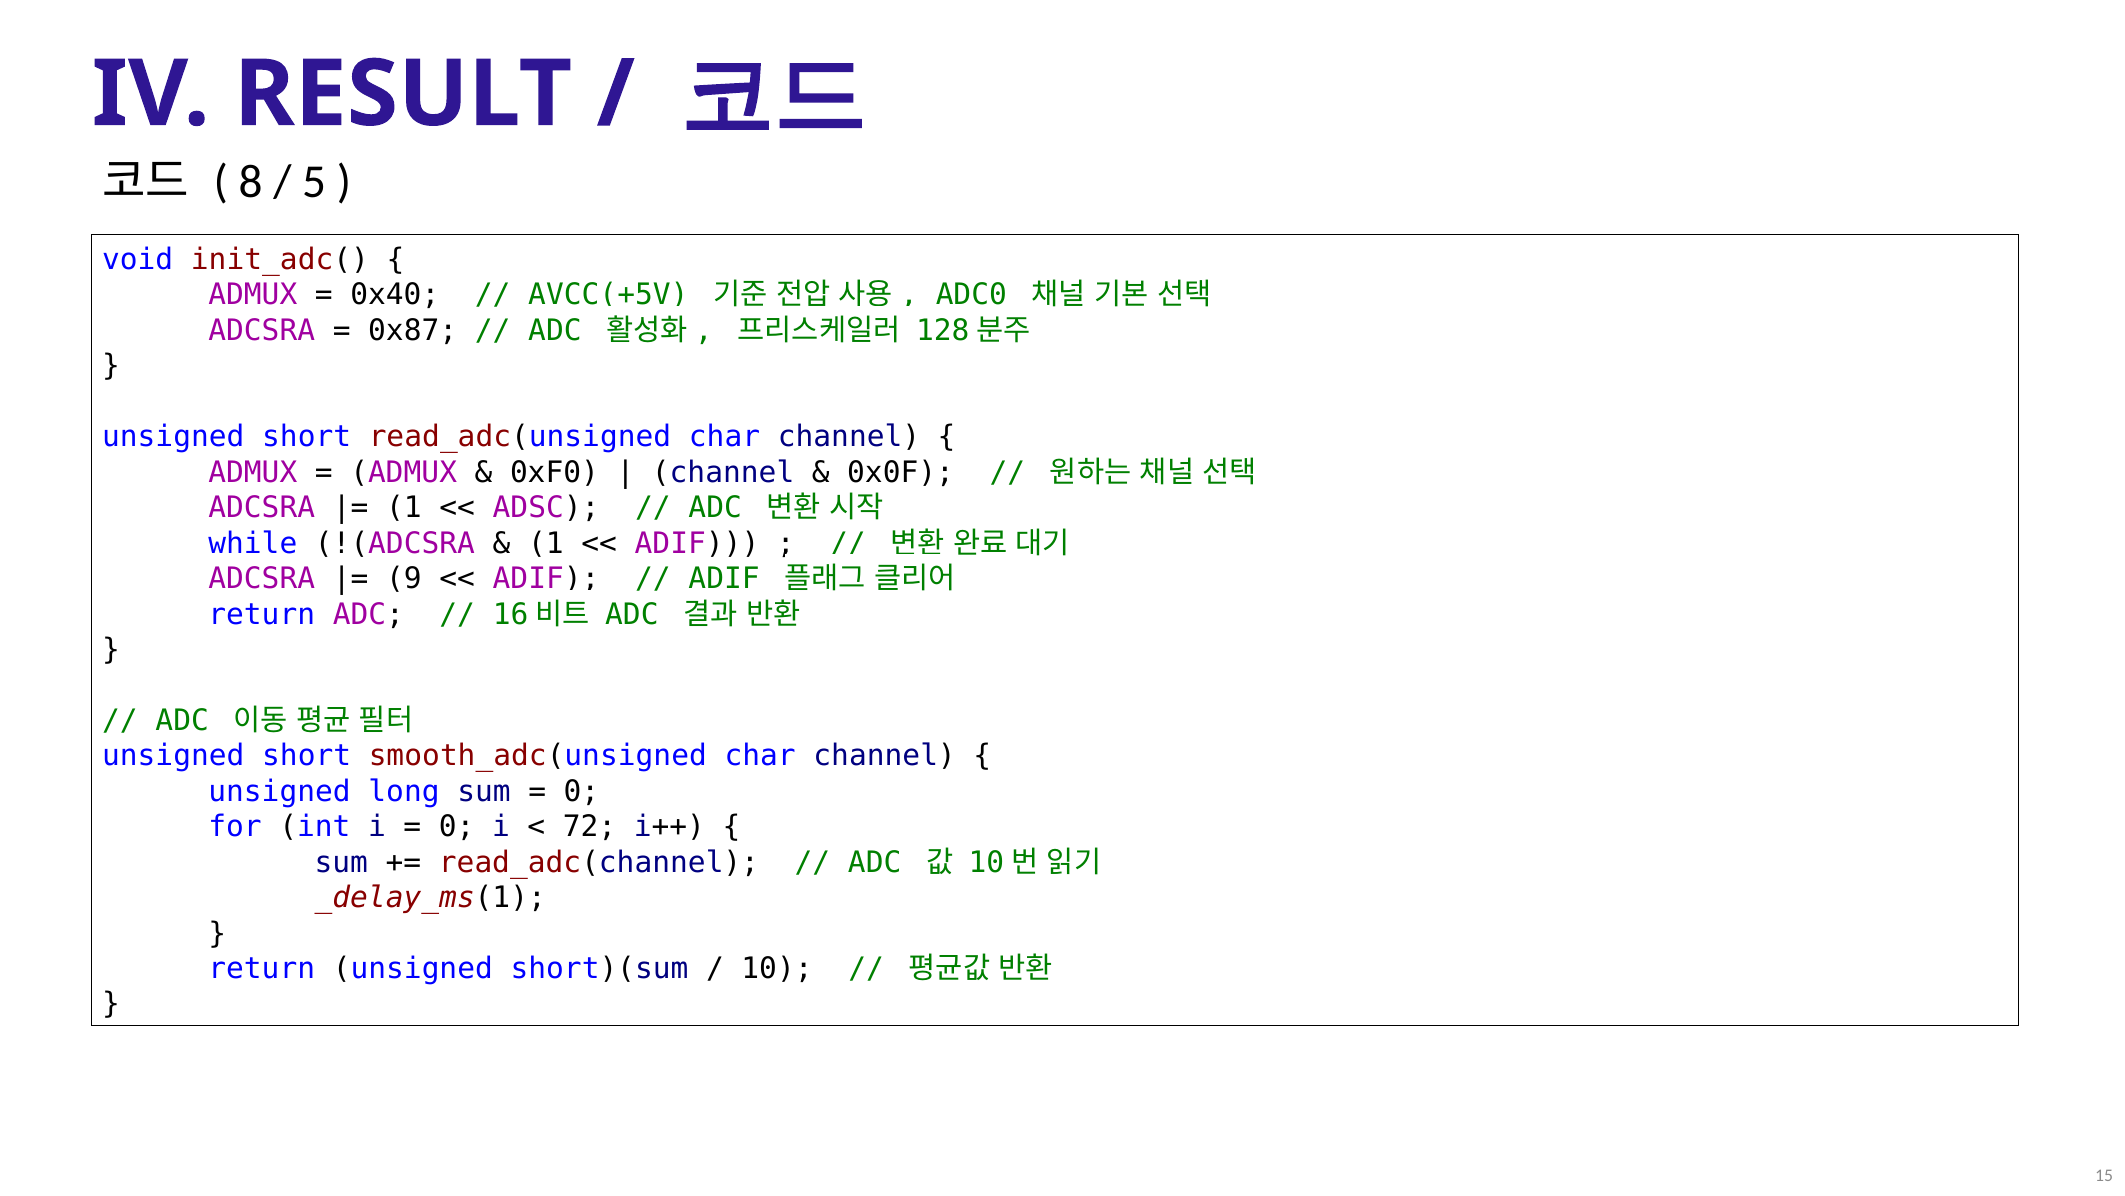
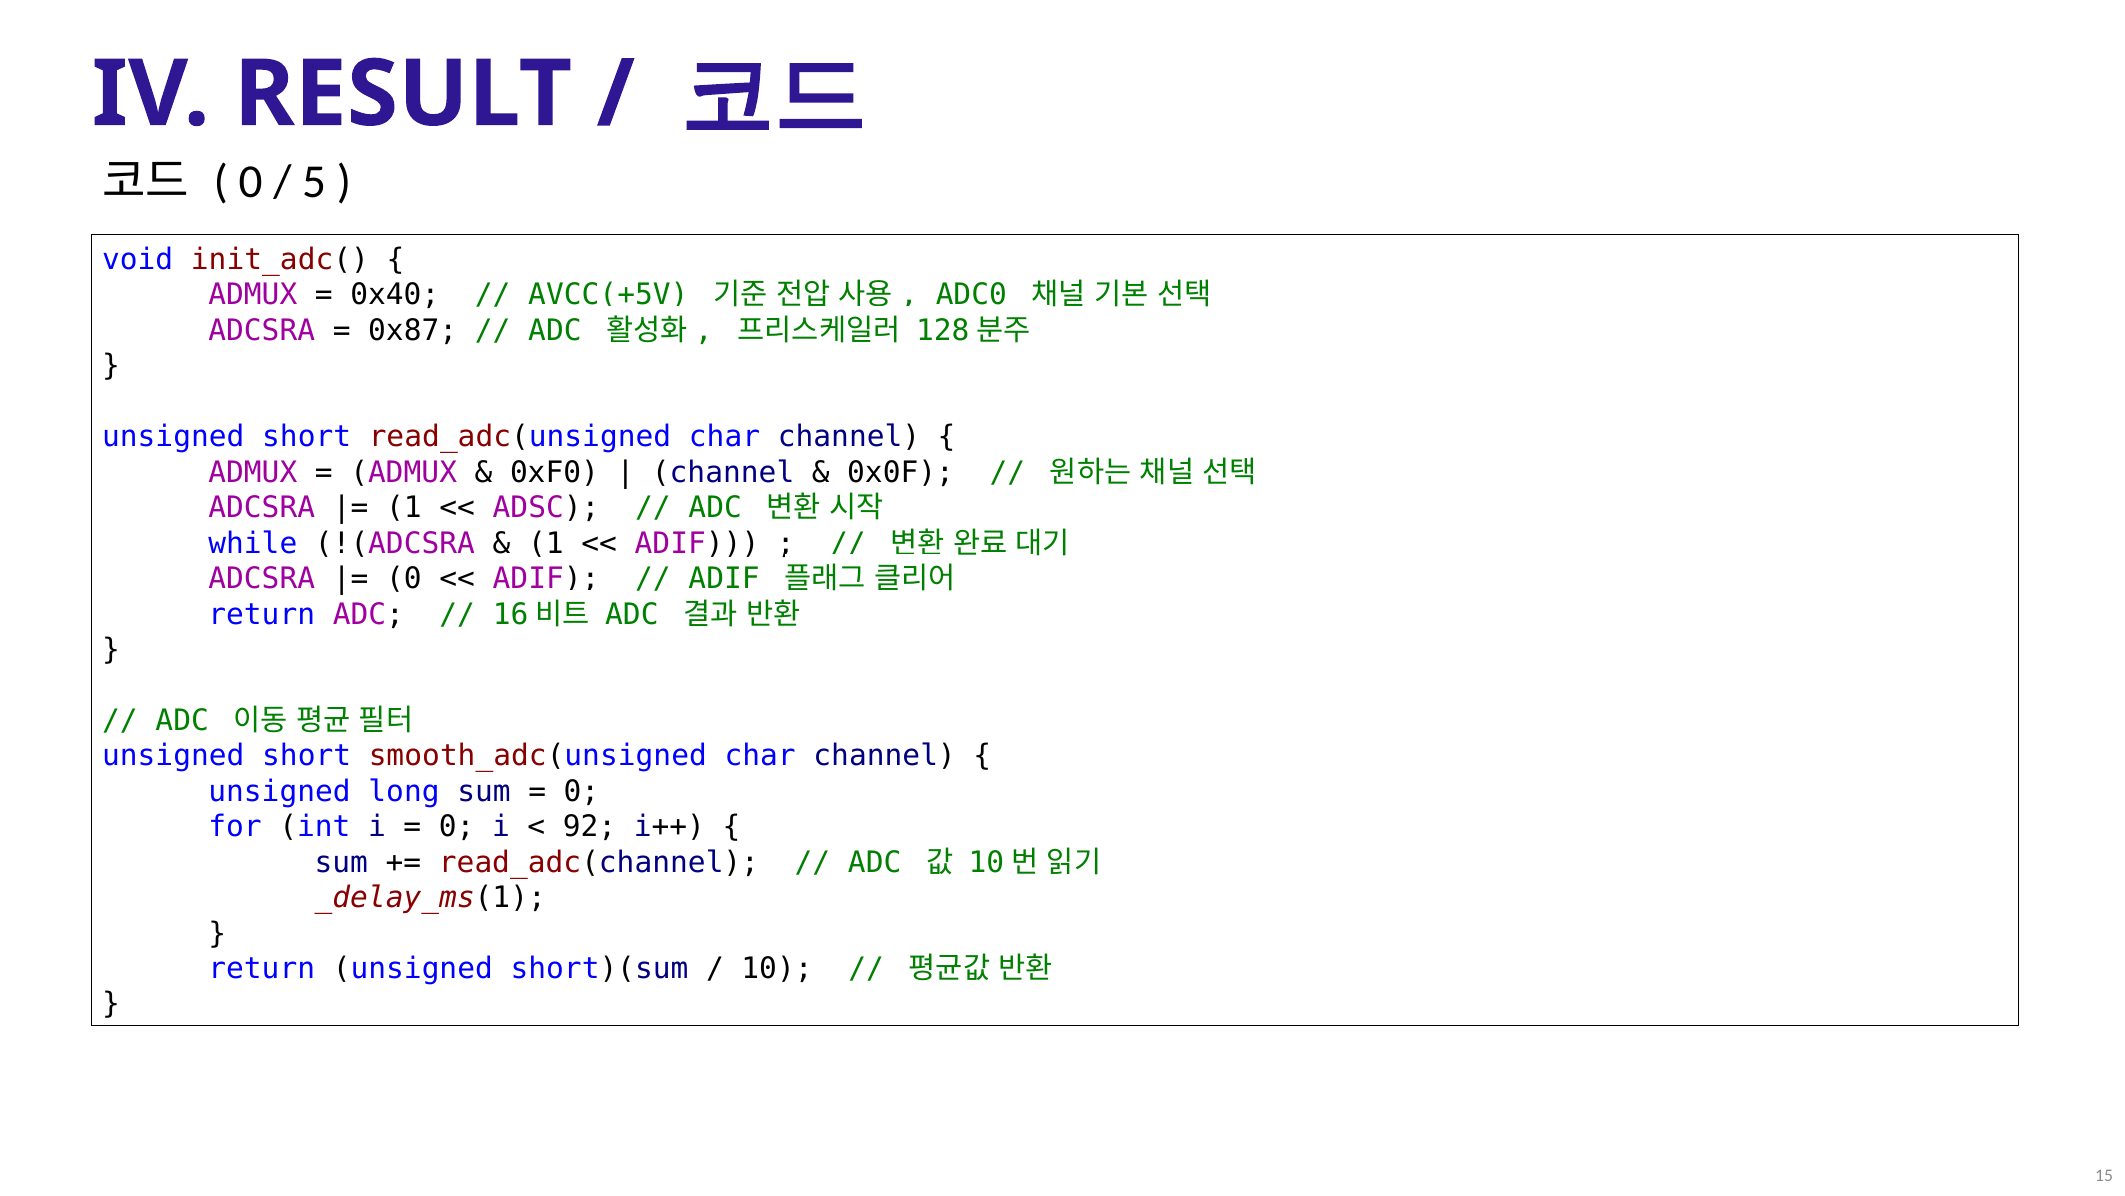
8: 8 -> 0 (251, 182)
9: 9 -> 0 (404, 578)
72: 72 -> 92 (590, 826)
